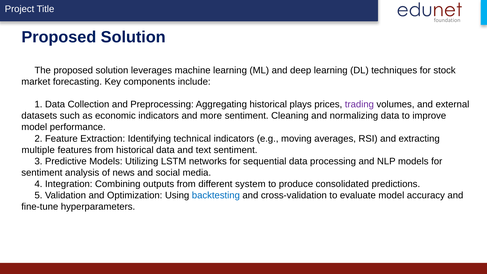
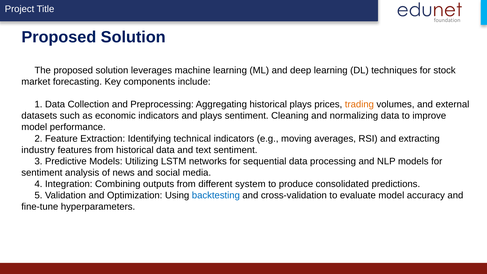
trading colour: purple -> orange (359, 104)
and more: more -> plays (211, 116)
multiple: multiple -> industry (38, 150)
